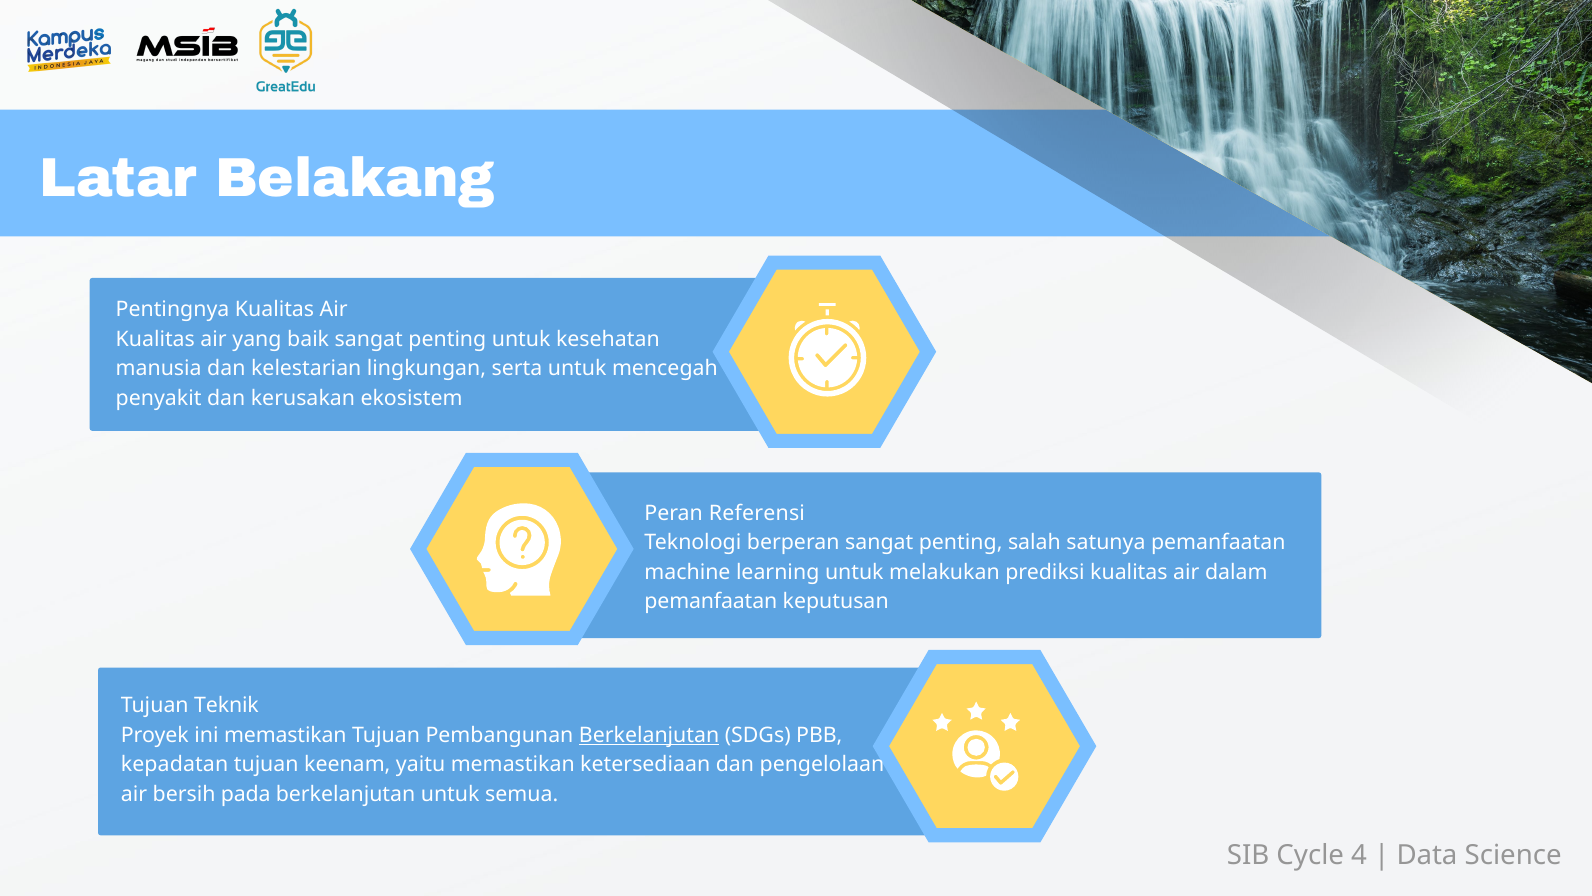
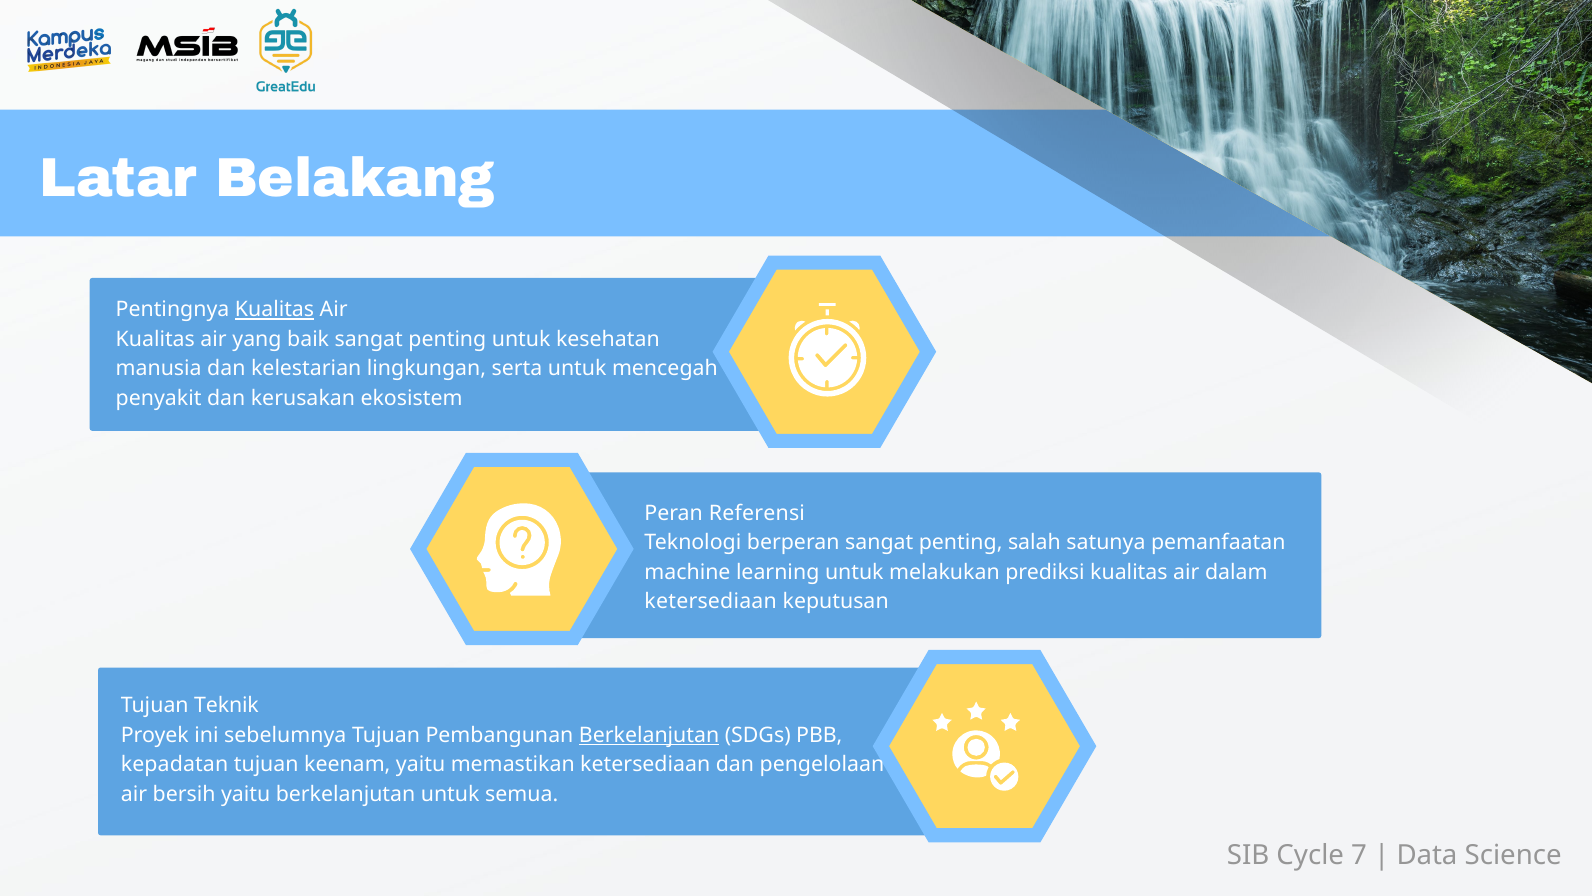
Kualitas underline: none -> present (275, 310)
pemanfaatan: pemanfaatan -> ketersediaan (711, 601)
ini memastikan: memastikan -> sebelumnya (285, 735)
bersih pada: pada -> yaitu (246, 794)
4: 4 -> 7 (1359, 855)
